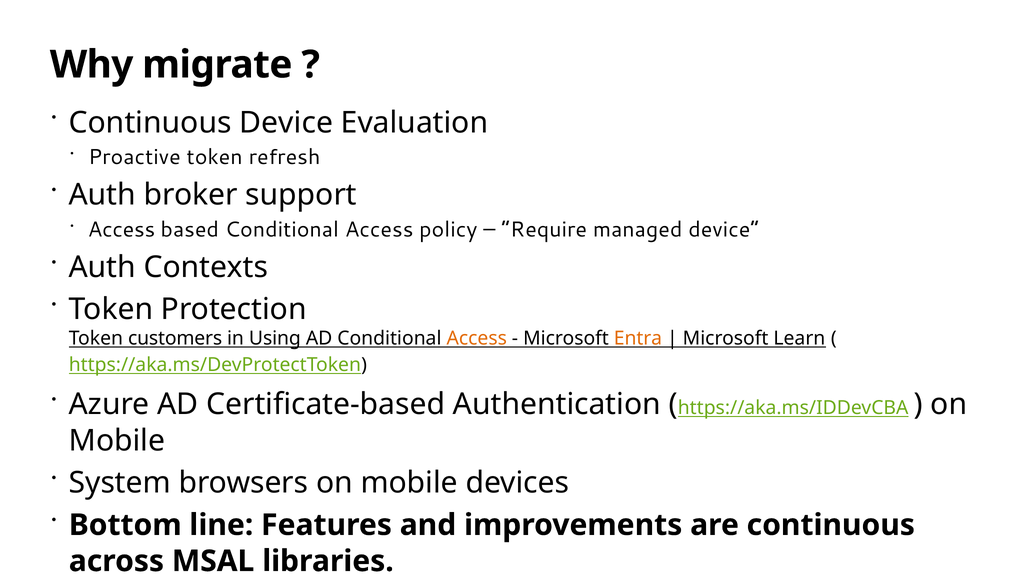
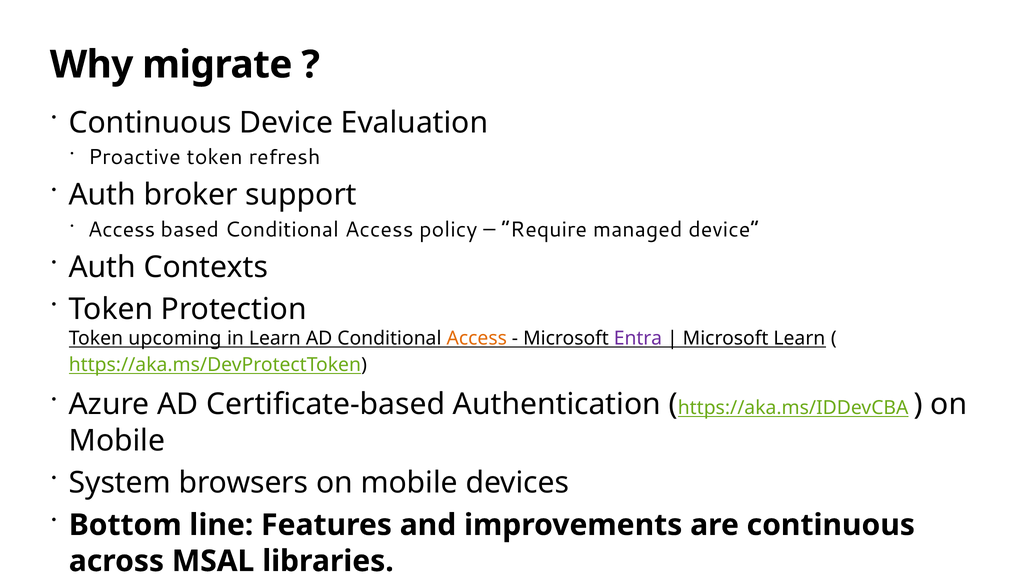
customers: customers -> upcoming (175, 338)
in Using: Using -> Learn (275, 338)
Entra colour: orange -> purple (638, 338)
